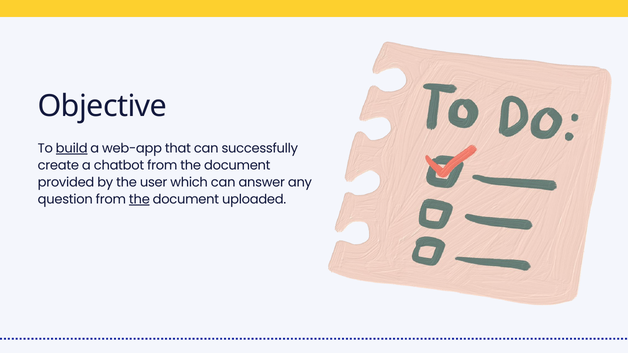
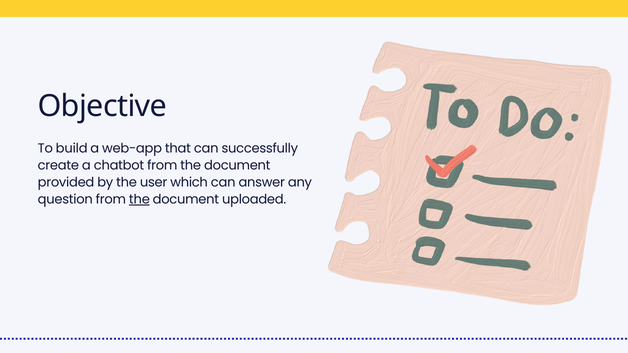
build underline: present -> none (72, 148)
